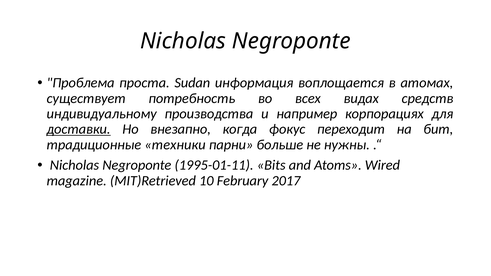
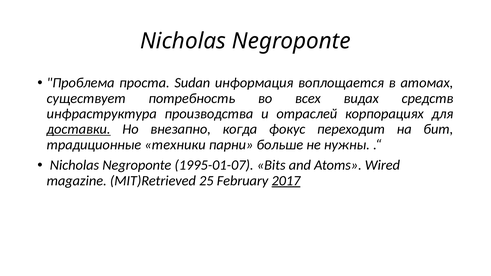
индивидуальному: индивидуальному -> инфраструктура (102, 114)
например: например -> отраслей (307, 114)
1995-01-11: 1995-01-11 -> 1995-01-07 (214, 165)
10: 10 -> 25 (206, 181)
2017 underline: none -> present (286, 181)
